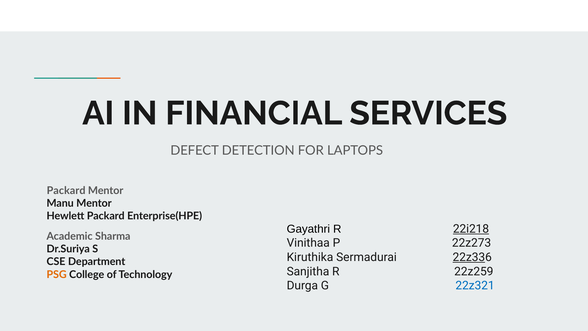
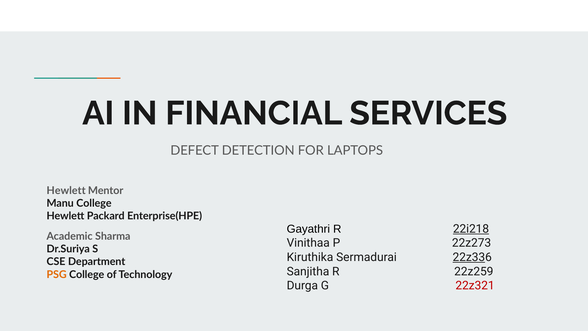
Packard: Packard -> Hewlett (66, 190)
Manu Mentor: Mentor -> College (94, 203)
22z321 colour: blue -> red (475, 285)
